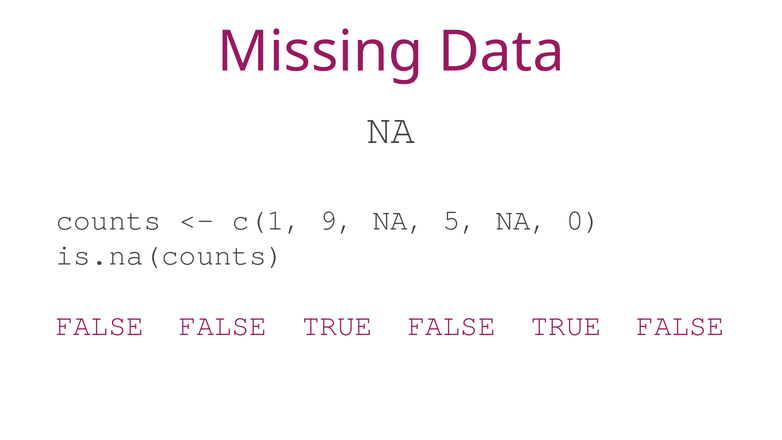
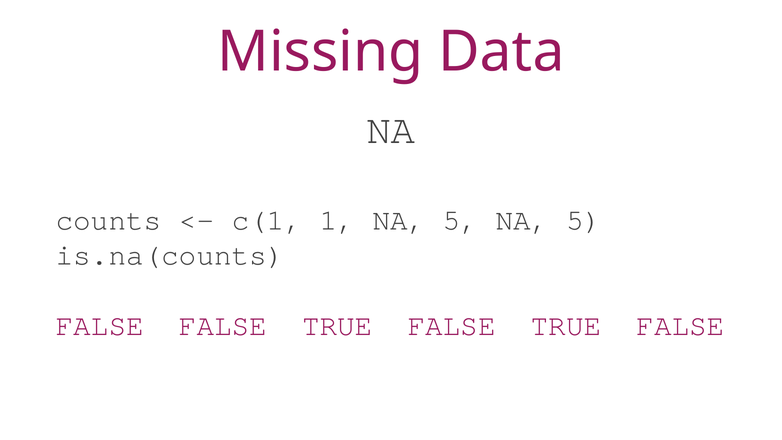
9: 9 -> 1 (337, 220)
5 NA 0: 0 -> 5 (584, 220)
